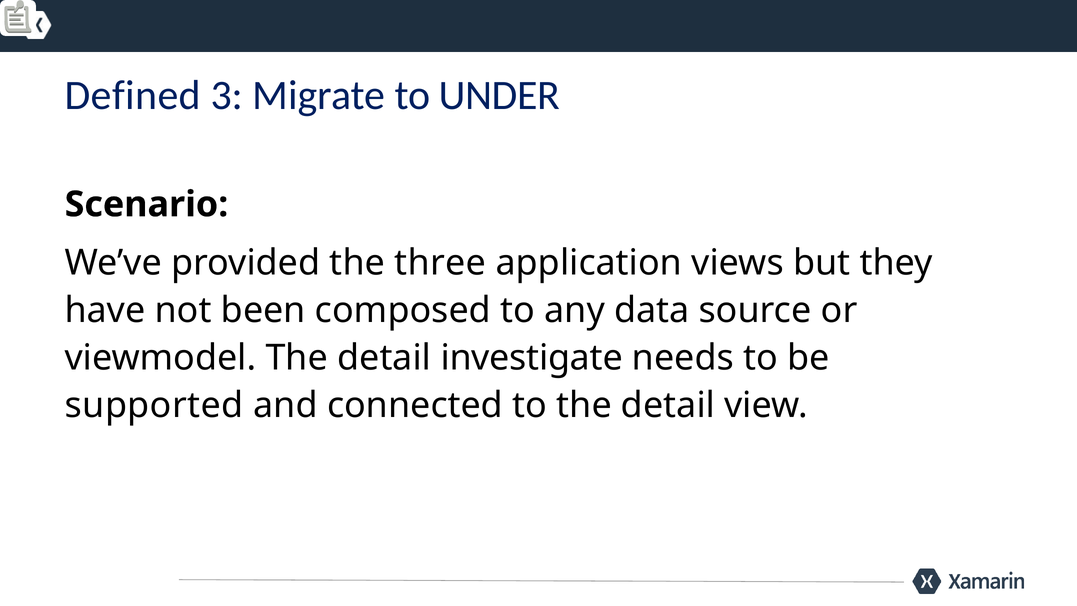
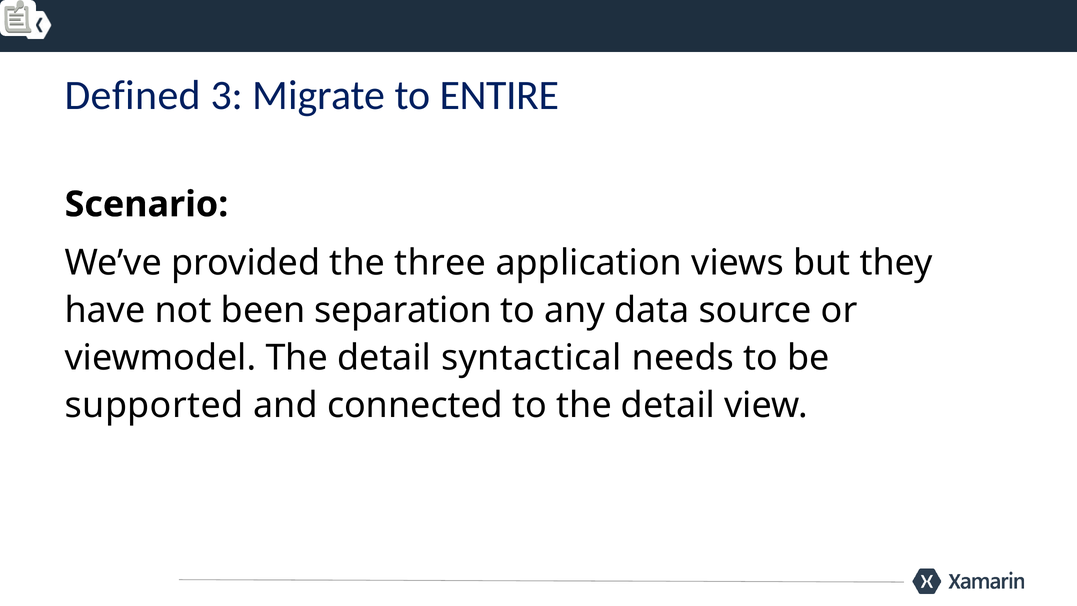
UNDER: UNDER -> ENTIRE (499, 96)
composed: composed -> separation (403, 310)
investigate: investigate -> syntactical (531, 358)
